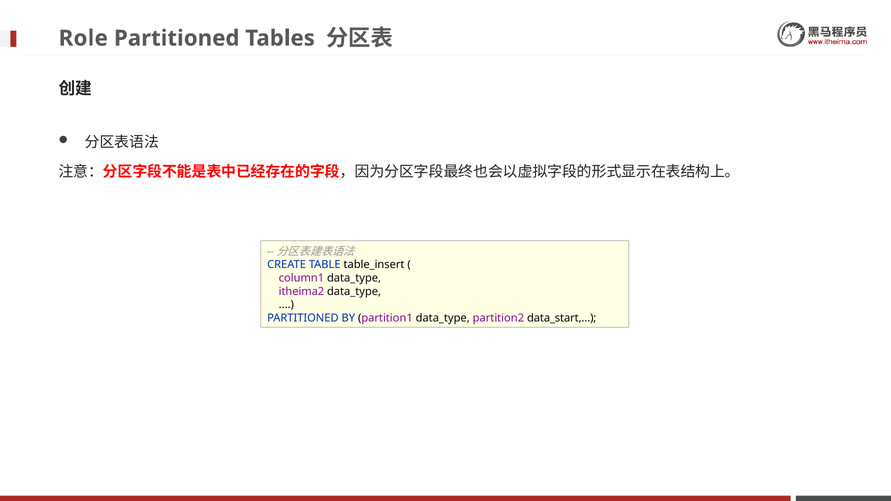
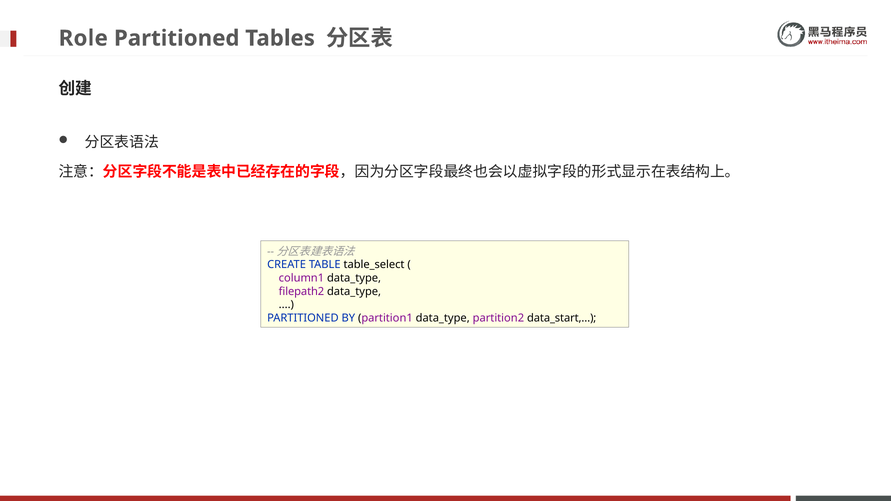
table_insert: table_insert -> table_select (374, 265)
itheima2: itheima2 -> filepath2 (301, 292)
